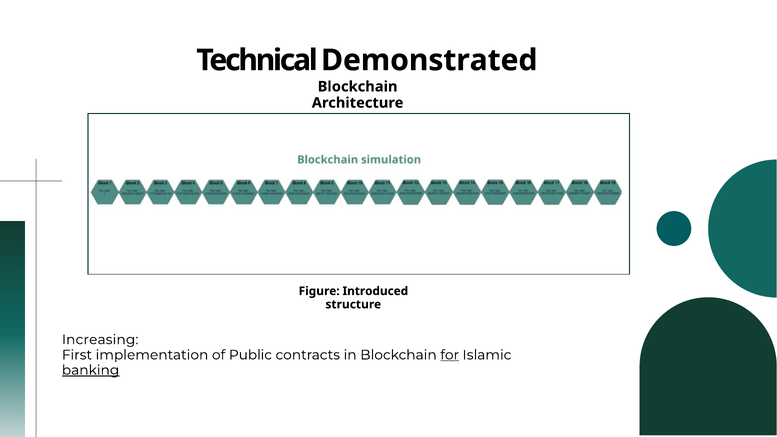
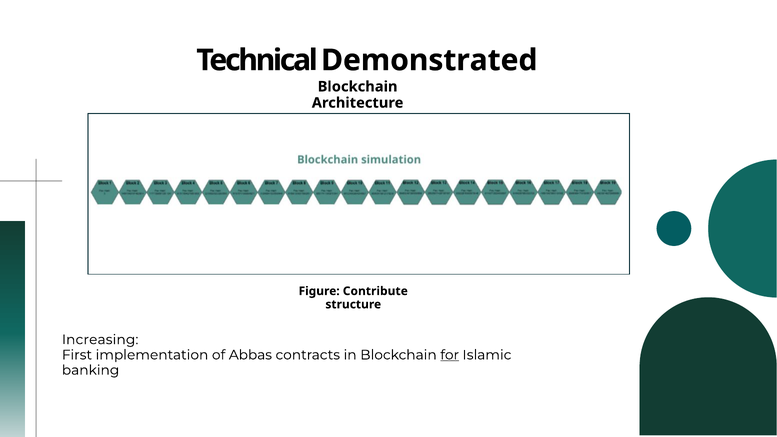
Introduced: Introduced -> Contribute (375, 291)
Public: Public -> Abbas (250, 355)
banking underline: present -> none (91, 370)
